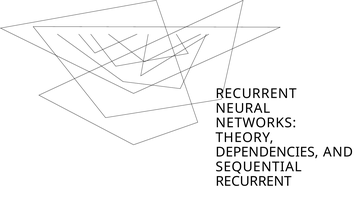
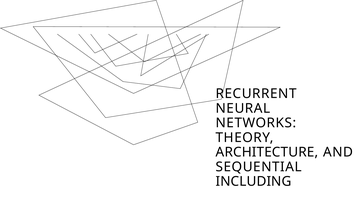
DEPENDENCIES: DEPENDENCIES -> ARCHITECTURE (267, 152)
RECURRENT: RECURRENT -> INCLUDING (254, 182)
